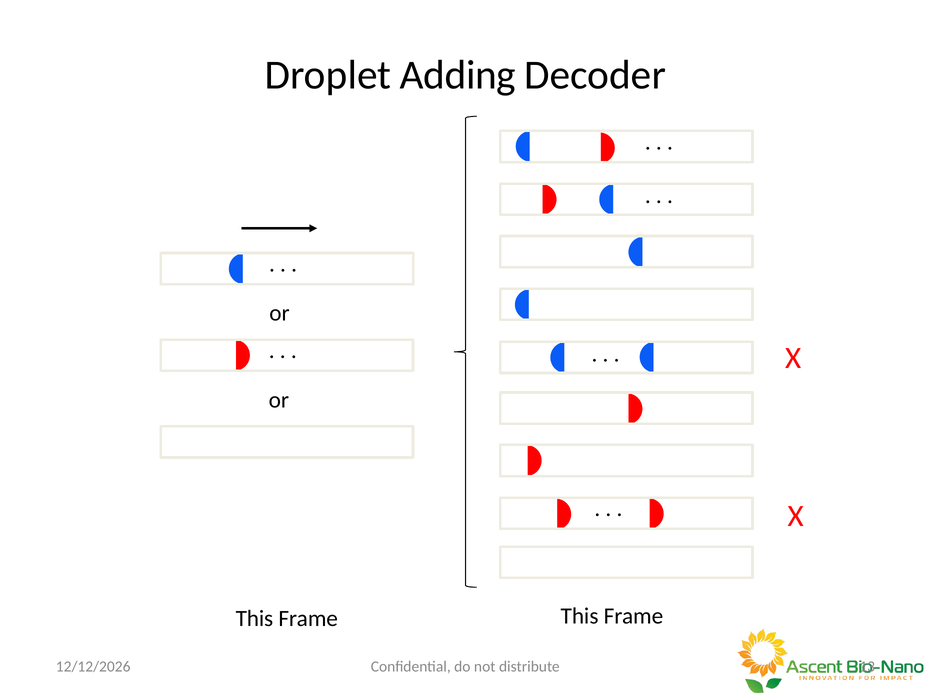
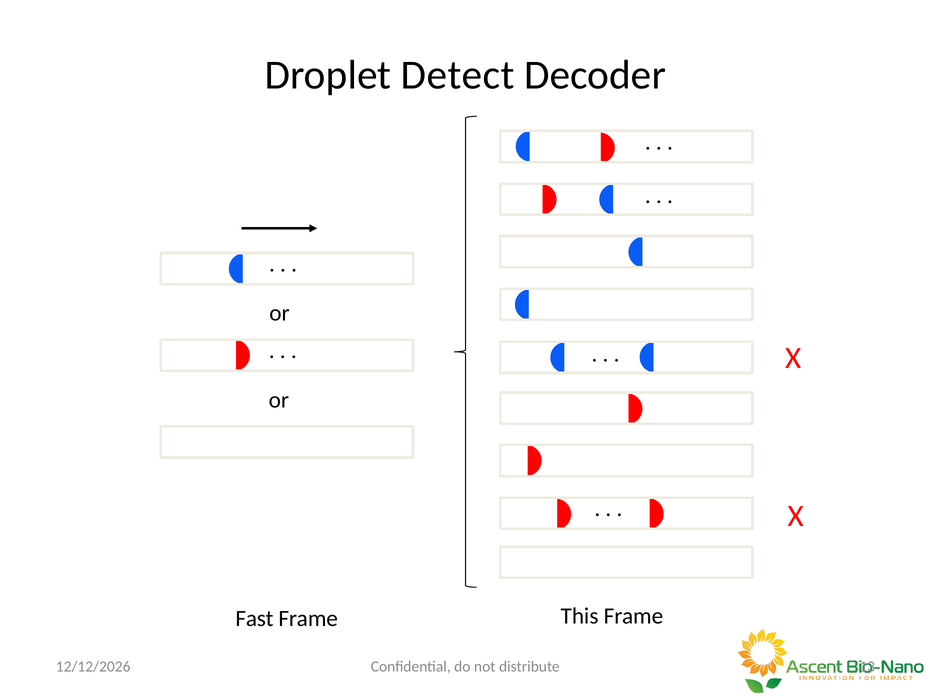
Adding: Adding -> Detect (458, 75)
This: This -> Fast (254, 619)
